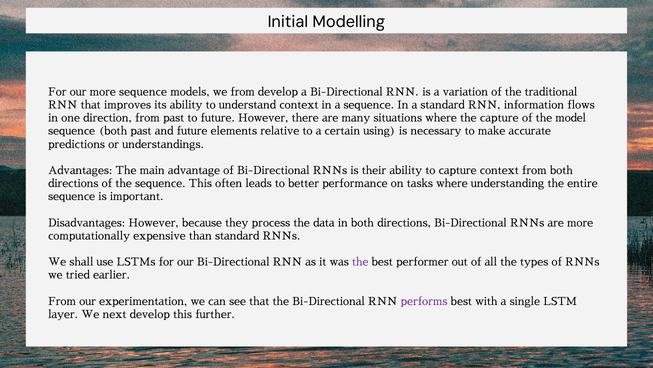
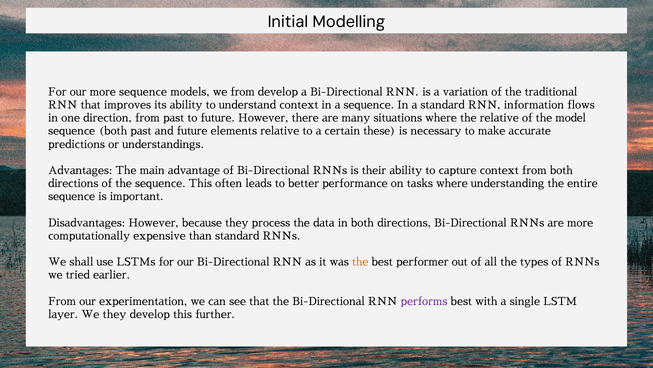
the capture: capture -> relative (499, 118)
using: using -> these (380, 131)
the colour: purple -> orange (360, 262)
We next: next -> they (115, 314)
